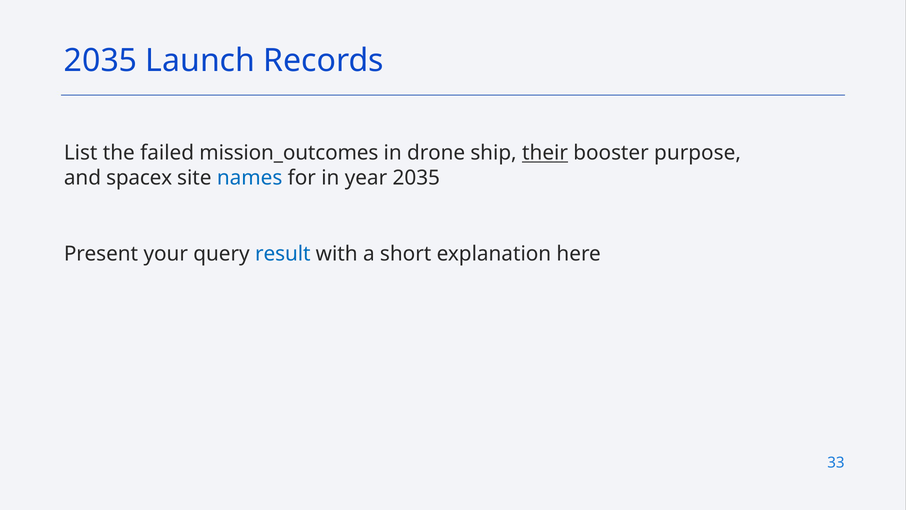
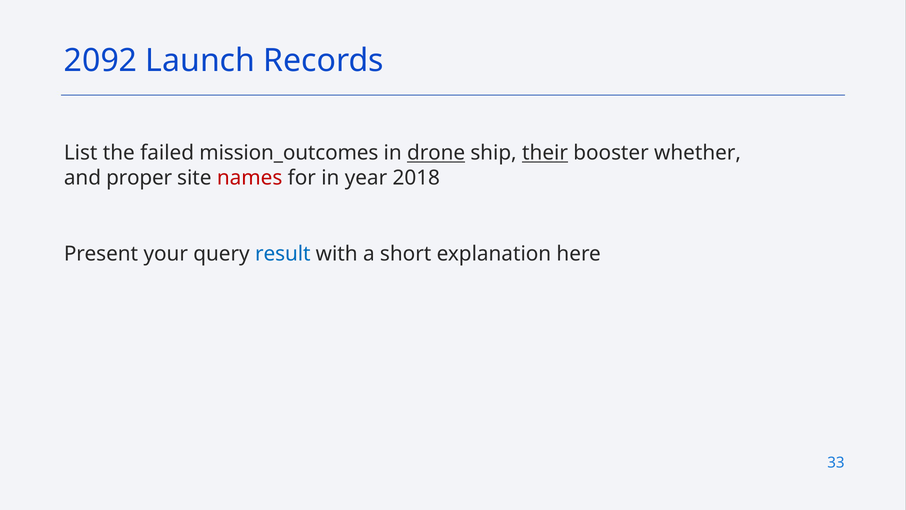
2035: 2035 -> 2092 (101, 60)
drone underline: none -> present (436, 153)
purpose: purpose -> whether (698, 153)
spacex: spacex -> proper (139, 178)
names colour: blue -> red (250, 178)
year 2035: 2035 -> 2018 (416, 178)
